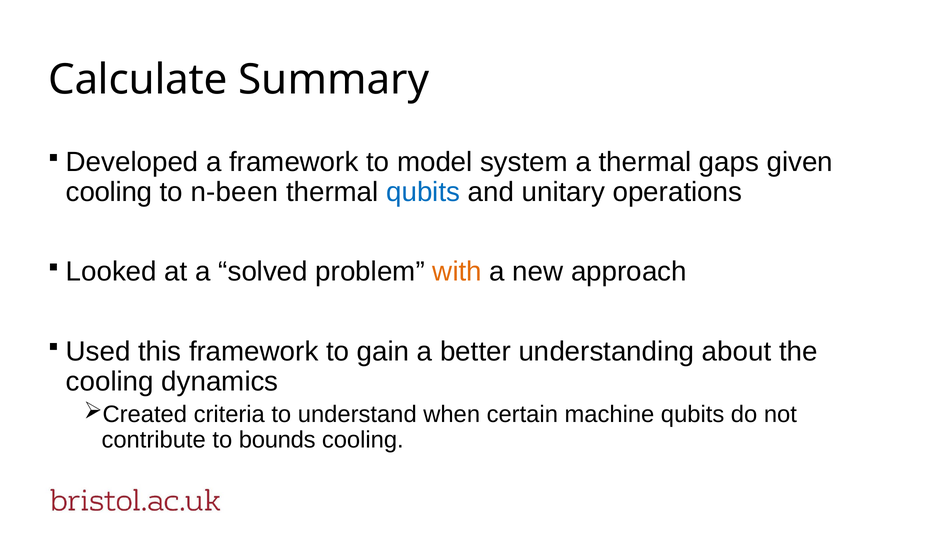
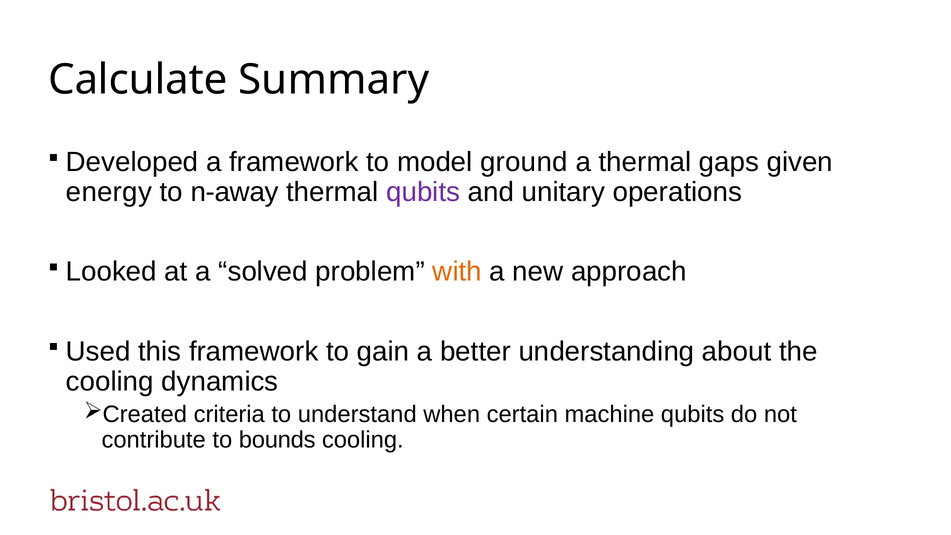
system: system -> ground (524, 162)
cooling: cooling -> energy (109, 192)
n-been: n-been -> n-away (235, 192)
qubits colour: blue -> purple (423, 192)
